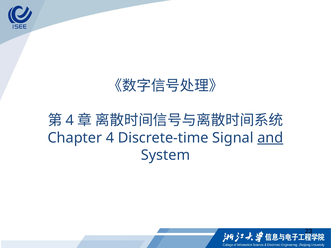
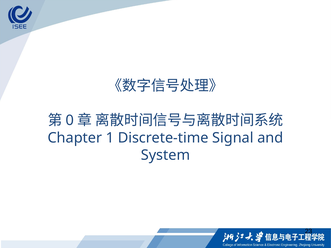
4: 4 -> 0 (70, 121)
Chapter 4: 4 -> 1 (110, 138)
and underline: present -> none (270, 138)
